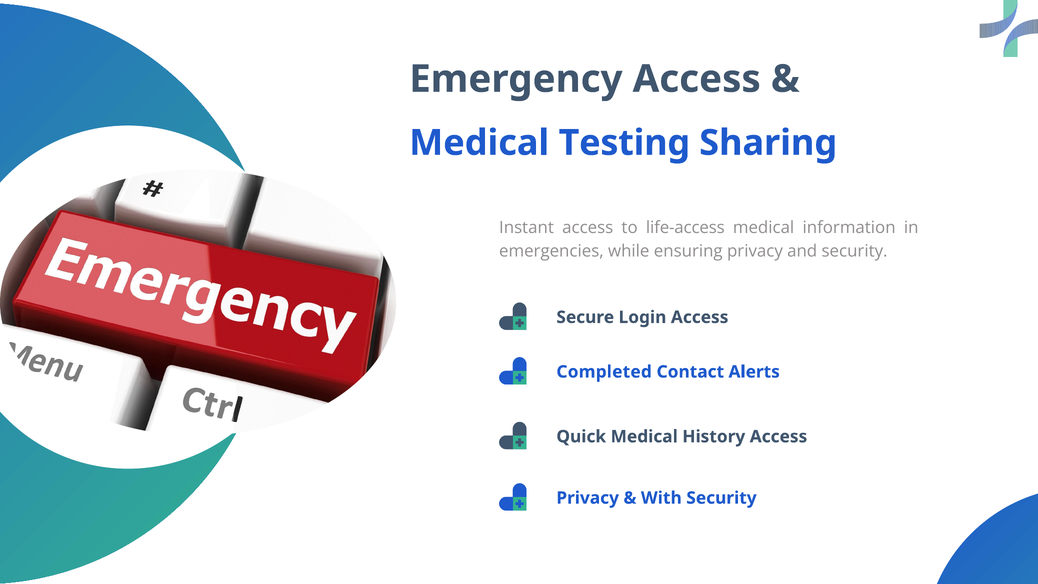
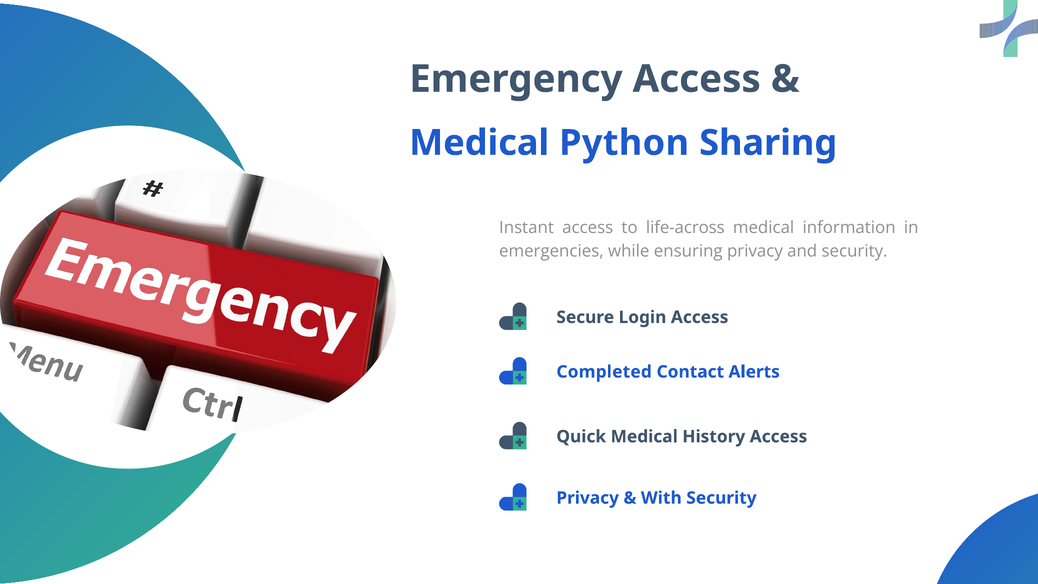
Testing: Testing -> Python (624, 143)
life-access: life-access -> life-across (685, 227)
